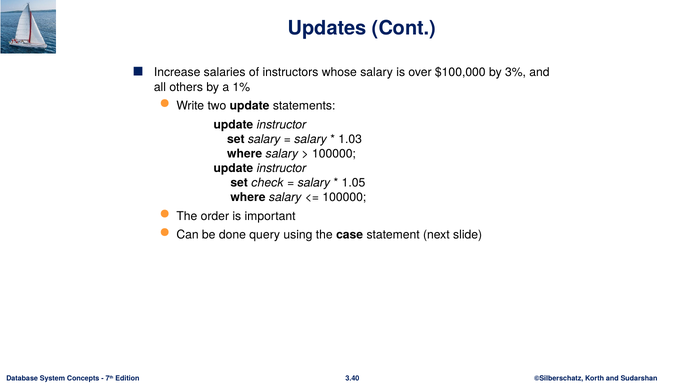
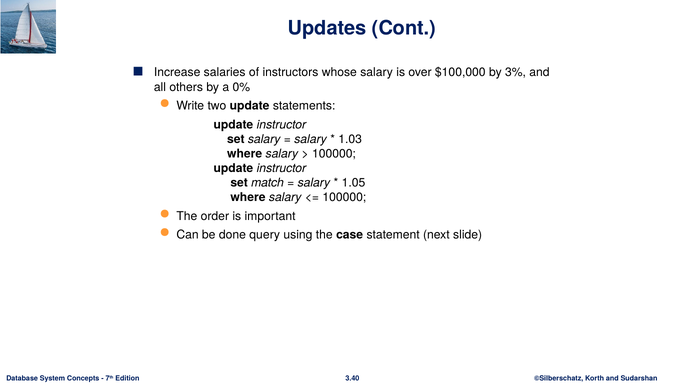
1%: 1% -> 0% (241, 87)
check: check -> match (268, 183)
